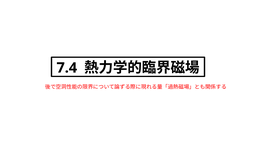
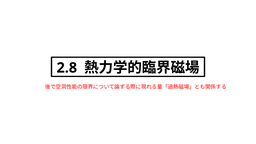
7.4: 7.4 -> 2.8 (67, 68)
